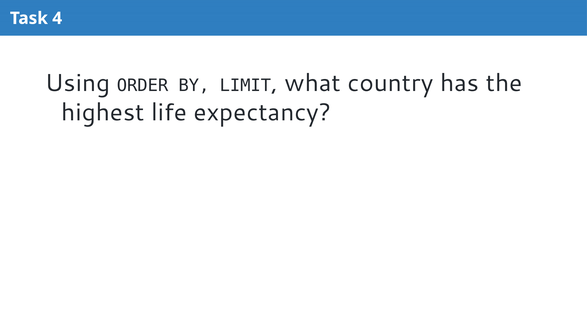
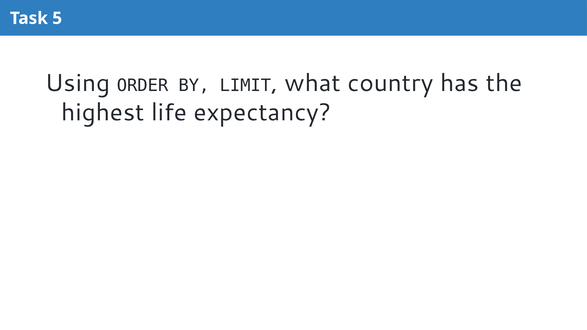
4: 4 -> 5 (57, 18)
